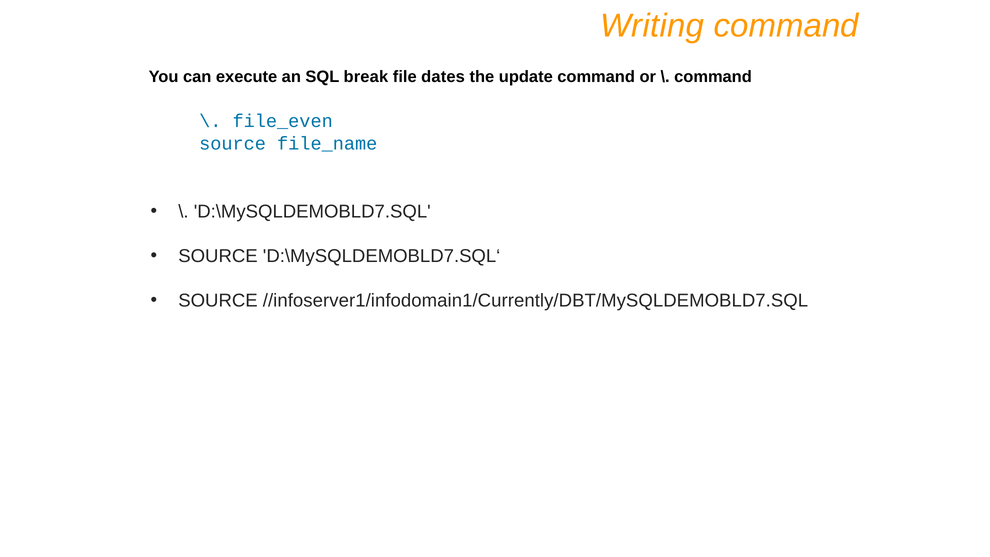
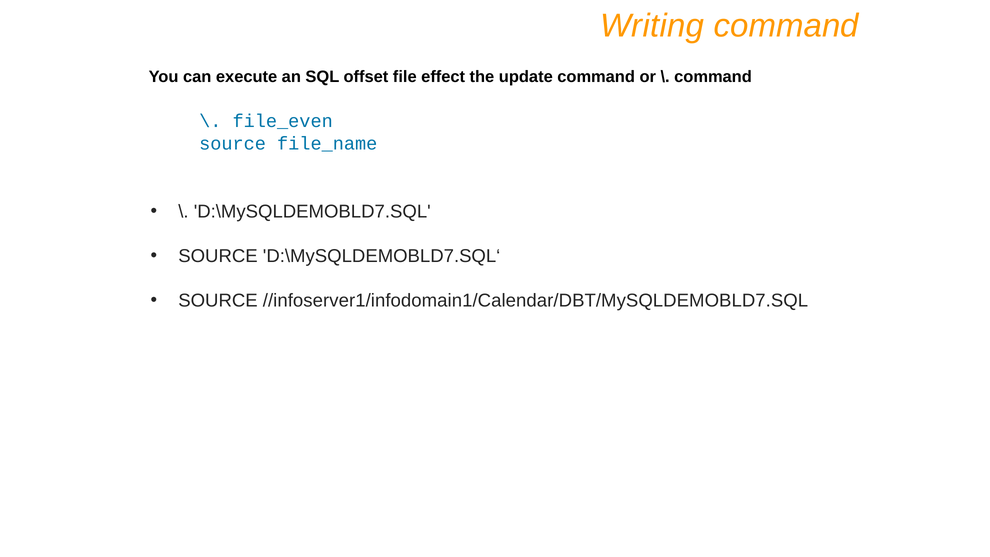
break: break -> offset (366, 77)
dates: dates -> effect (443, 77)
//infoserver1/infodomain1/Currently/DBT/MySQLDEMOBLD7.SQL: //infoserver1/infodomain1/Currently/DBT/MySQLDEMOBLD7.SQL -> //infoserver1/infodomain1/Calendar/DBT/MySQLDEMOBLD7.SQL (536, 301)
